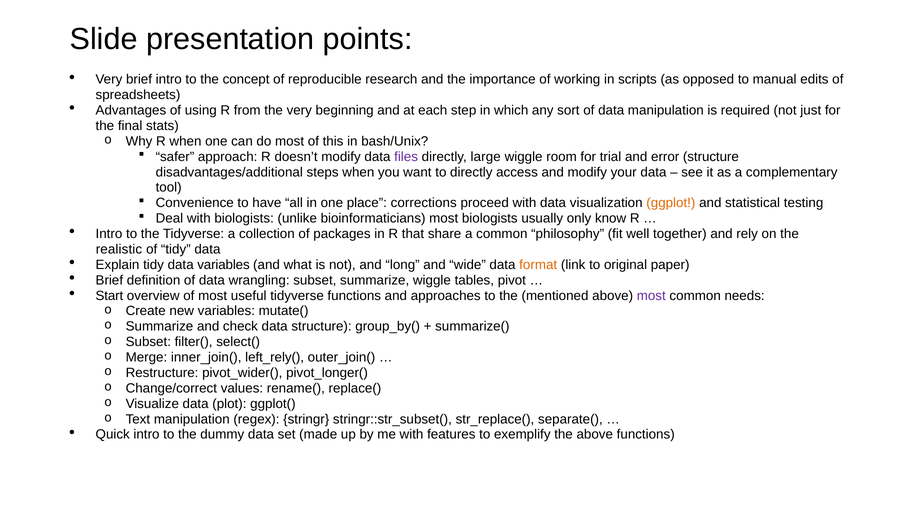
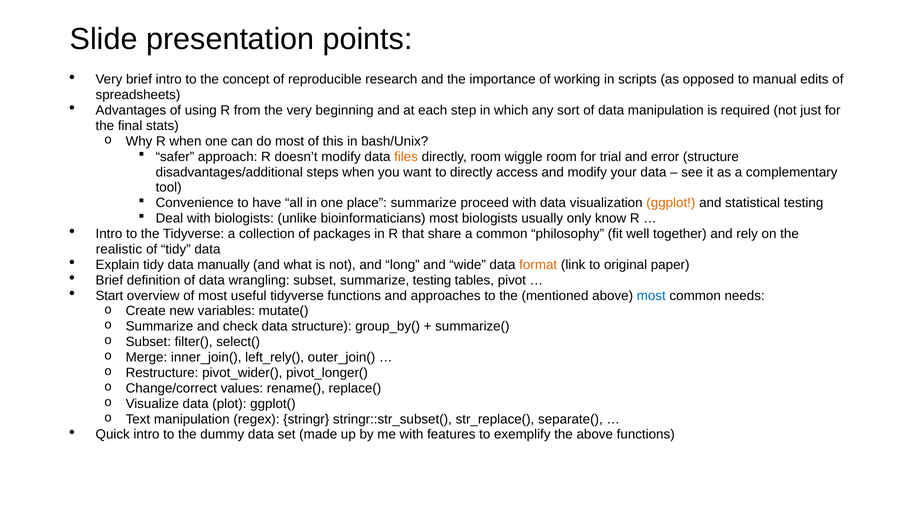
files colour: purple -> orange (406, 157)
directly large: large -> room (486, 157)
place corrections: corrections -> summarize (424, 203)
data variables: variables -> manually (224, 265)
summarize wiggle: wiggle -> testing (432, 280)
most colour: purple -> blue (651, 296)
